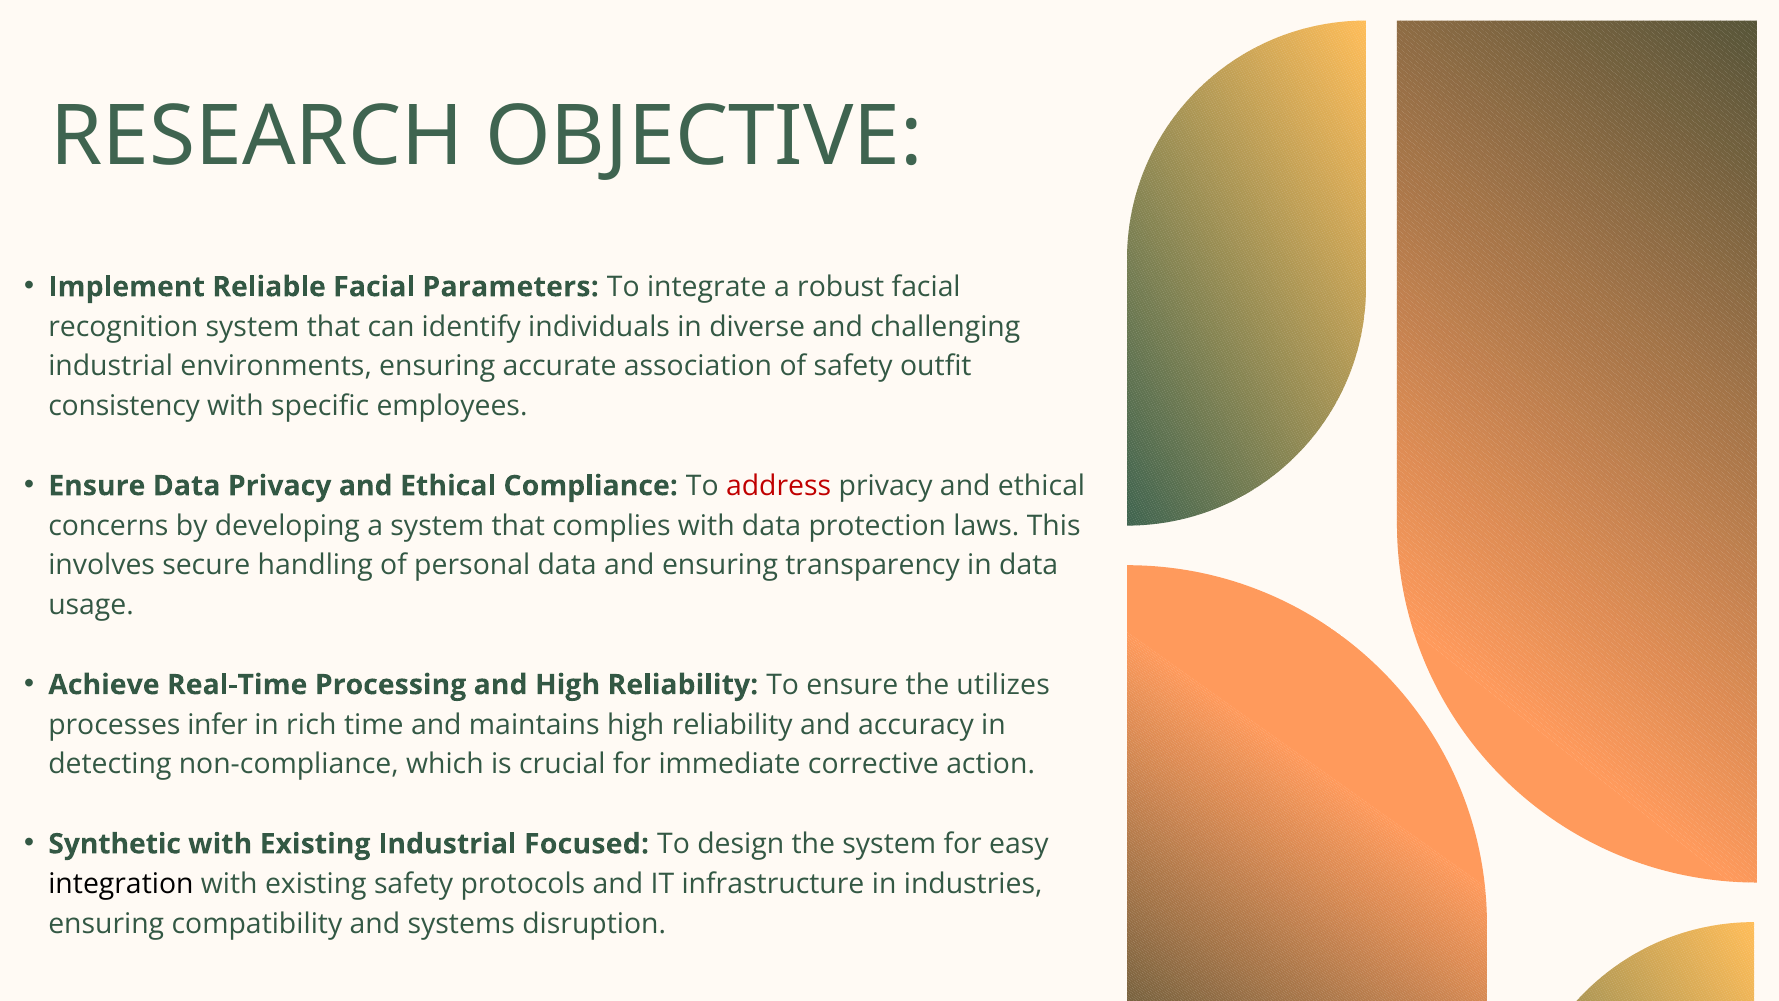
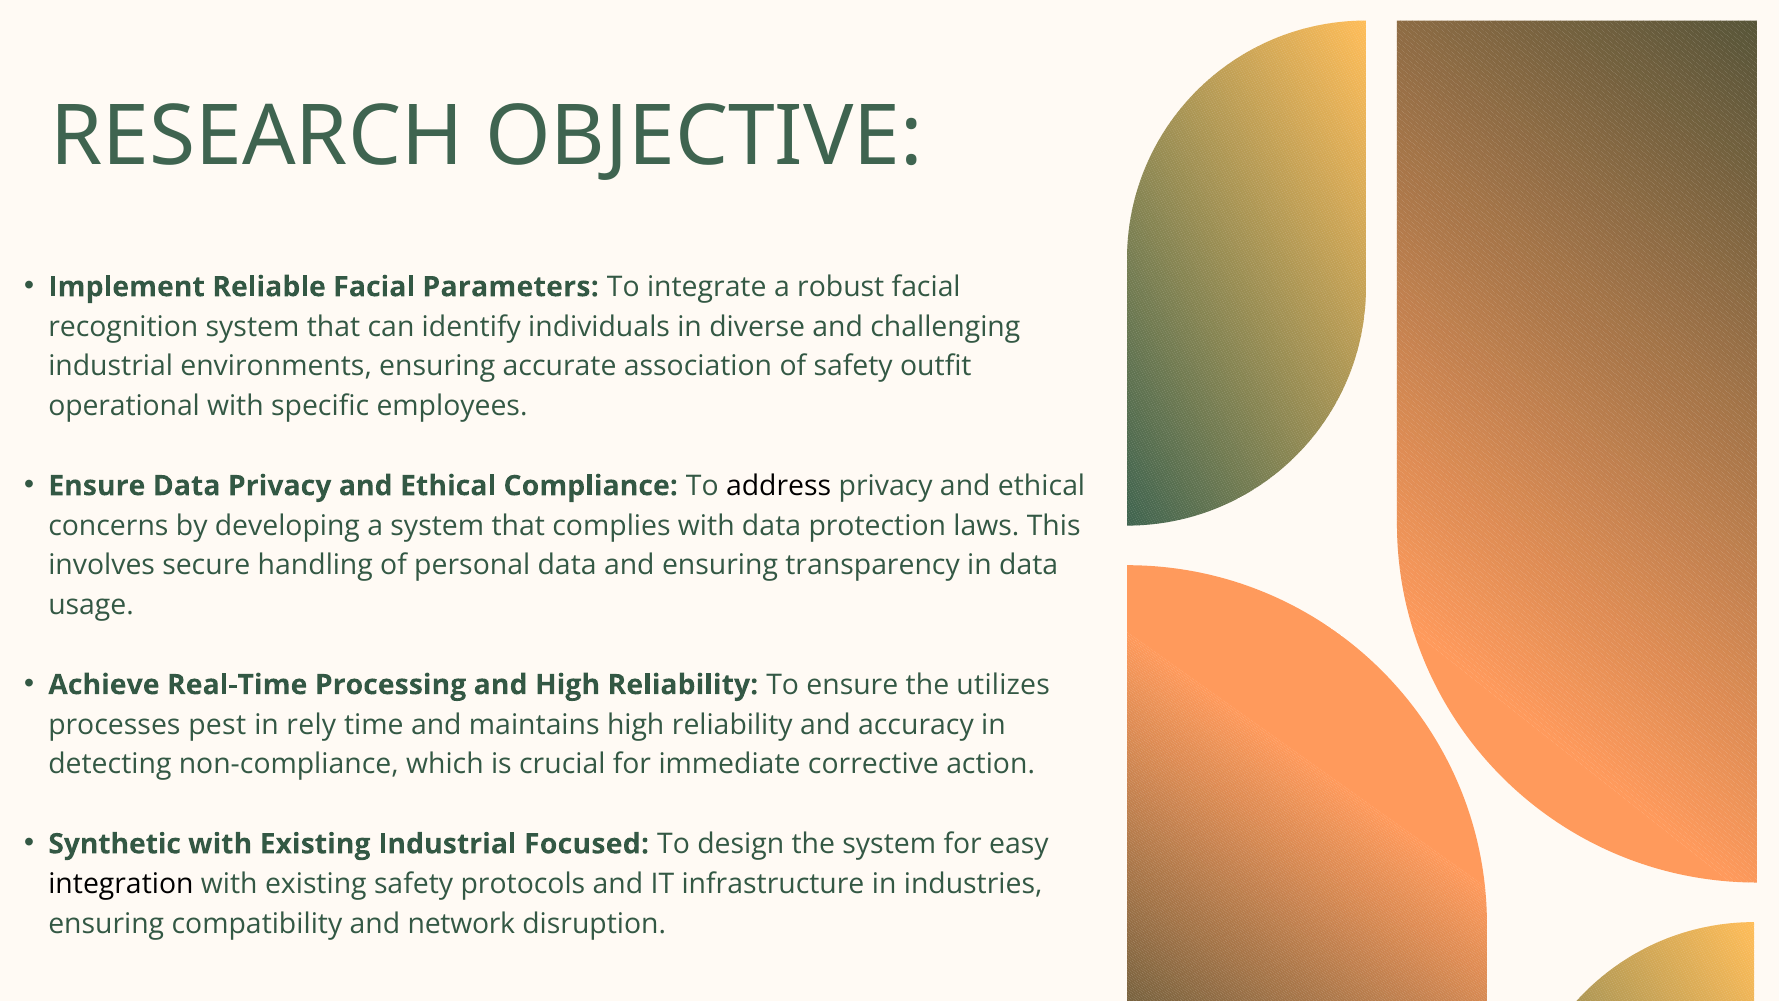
consistency: consistency -> operational (124, 406)
address colour: red -> black (779, 486)
infer: infer -> pest (217, 724)
rich: rich -> rely (311, 724)
systems: systems -> network (461, 923)
